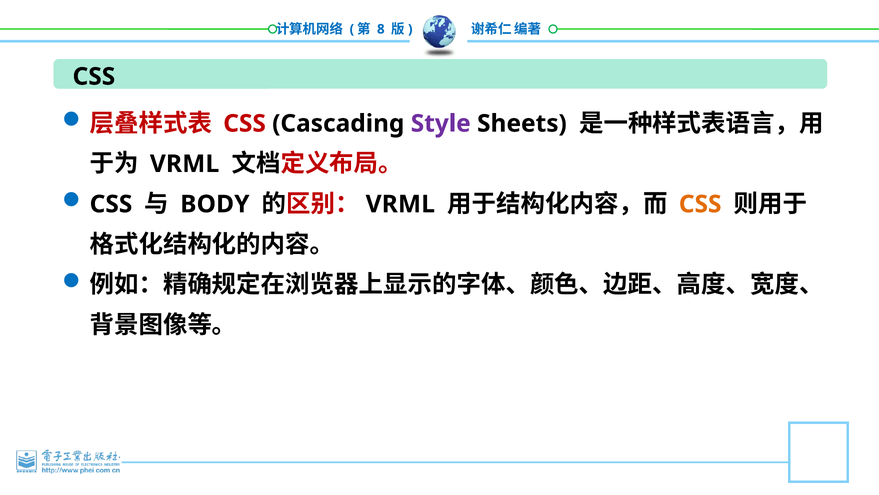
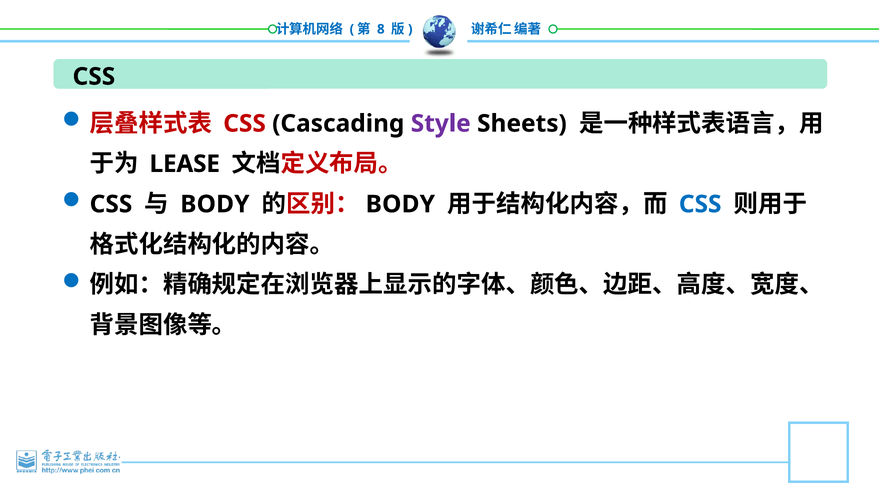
VRML: VRML -> LEASE (185, 164)
VRML: VRML -> BODY (400, 204)
CSS colour: orange -> blue (700, 204)
